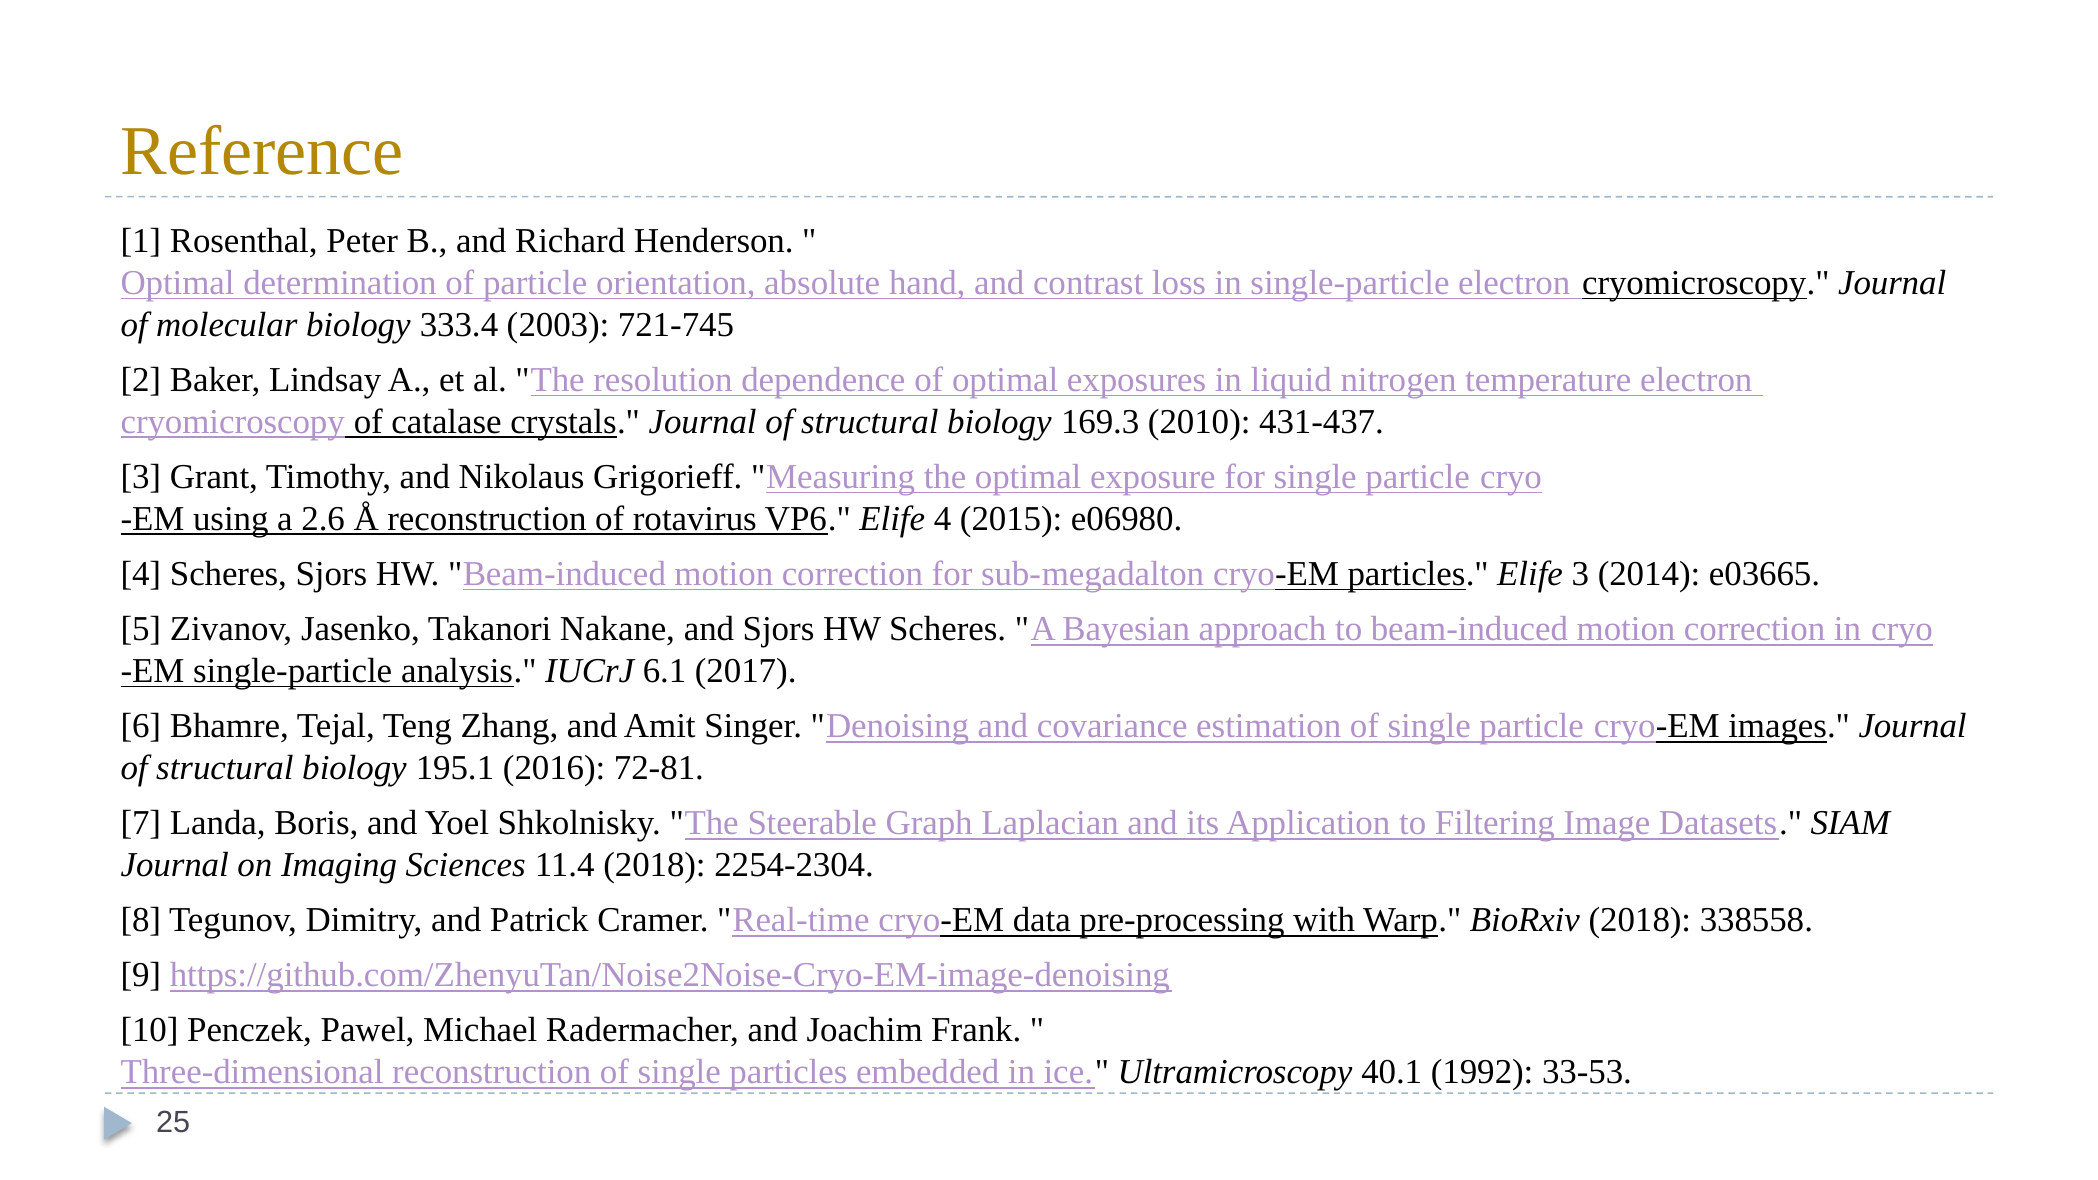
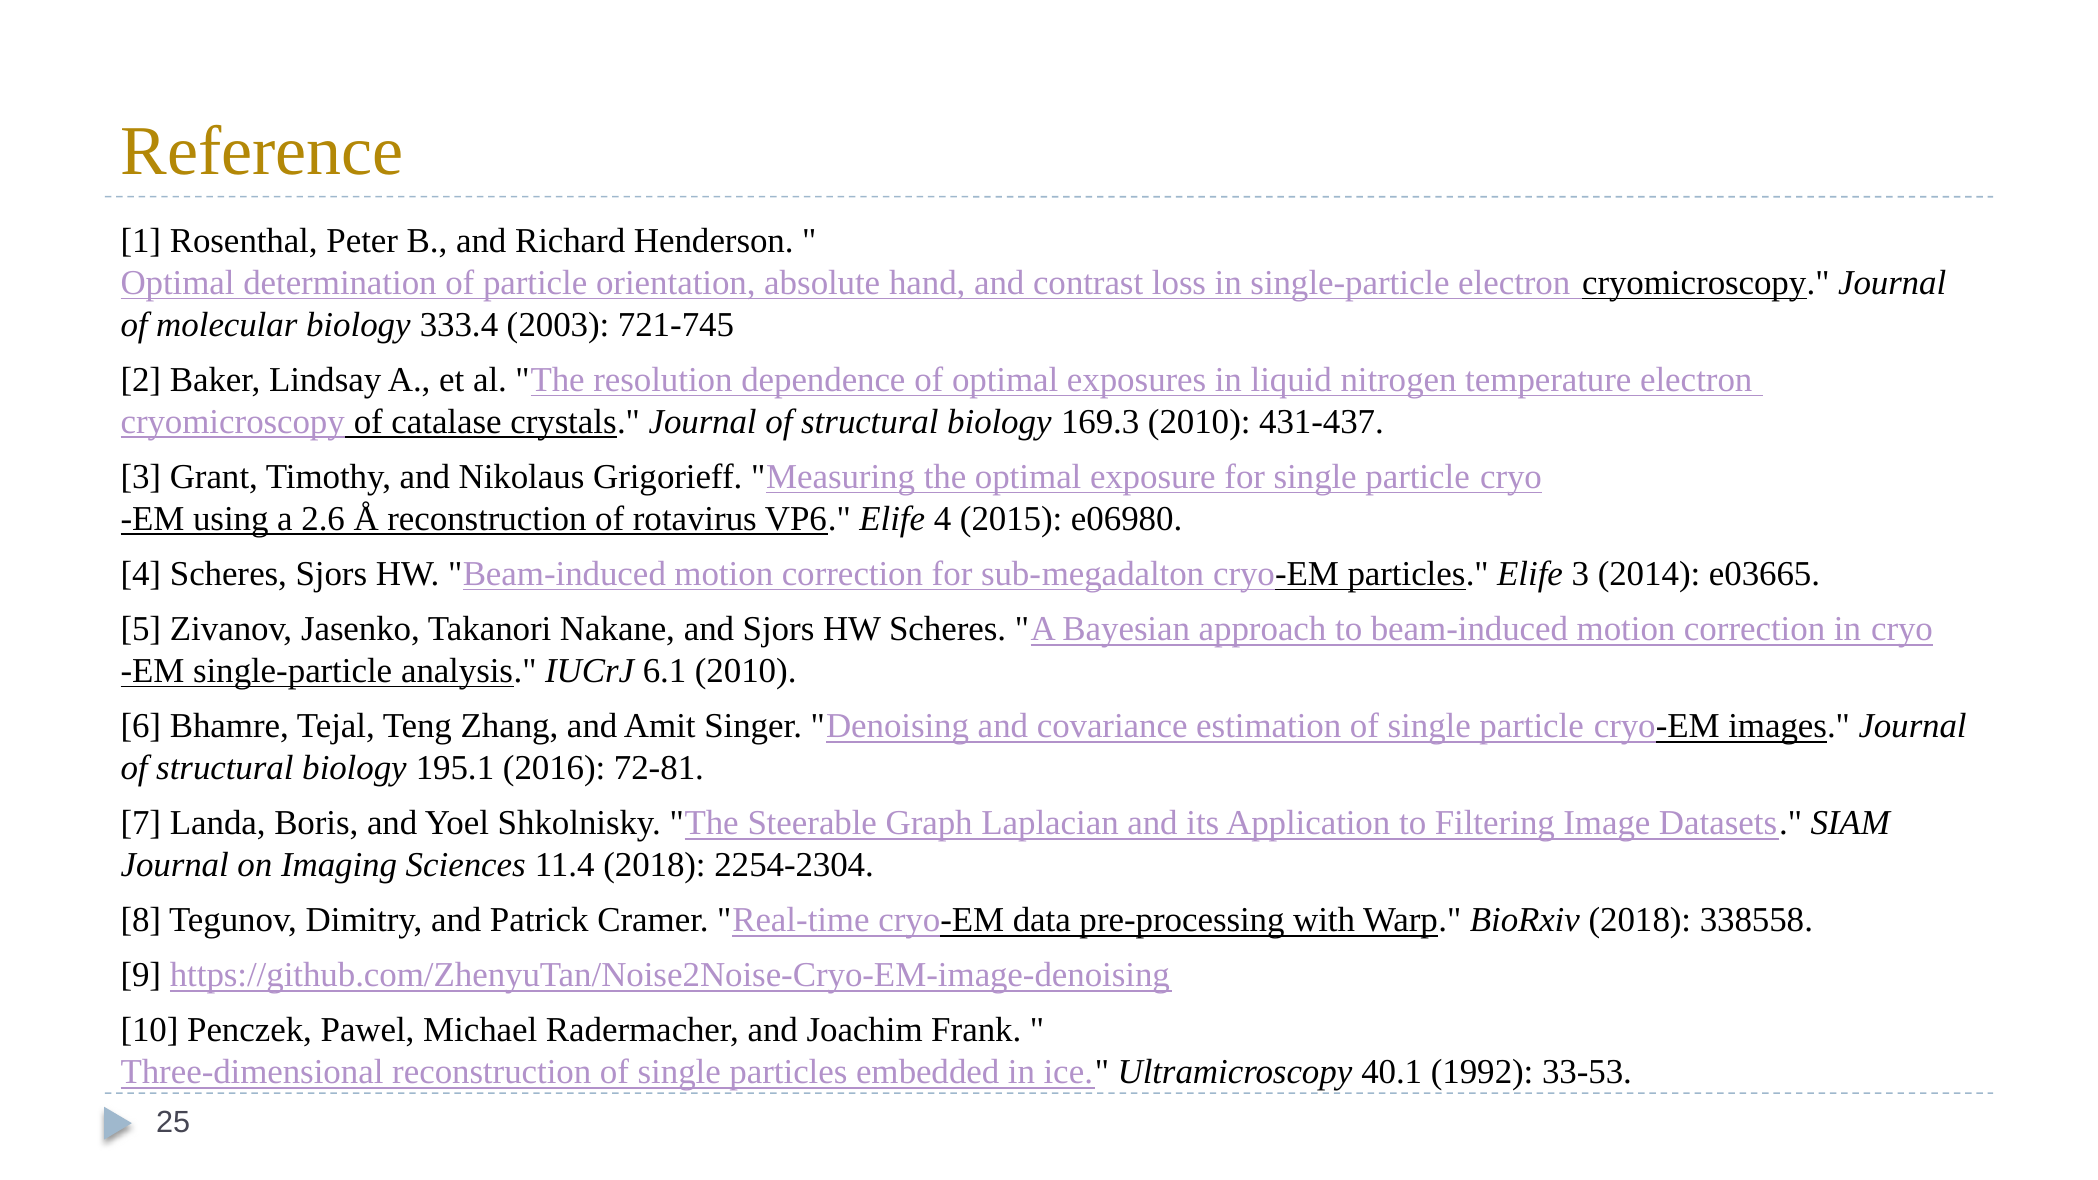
6.1 2017: 2017 -> 2010 (746, 671)
